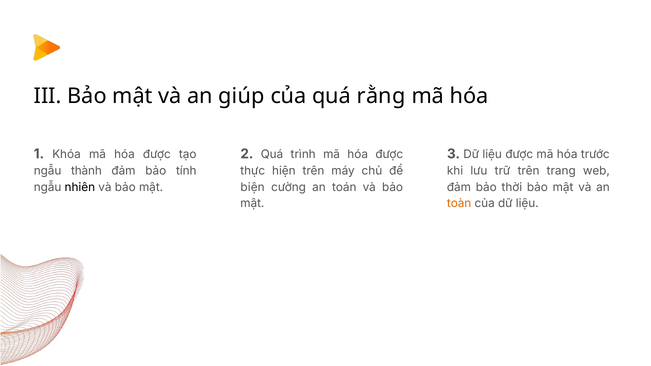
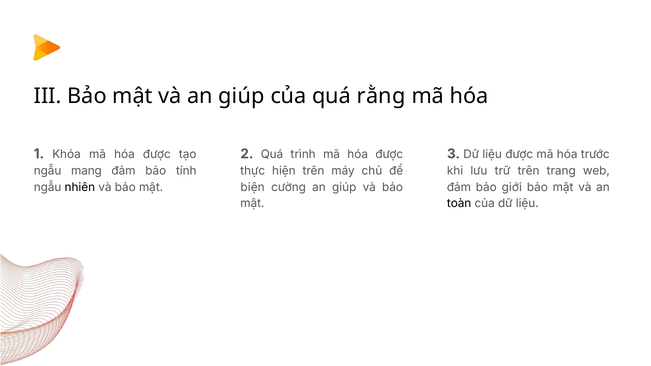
thành: thành -> mang (86, 171)
cường an toán: toán -> giúp (344, 187)
thời: thời -> giới (512, 187)
toàn colour: orange -> black (459, 204)
